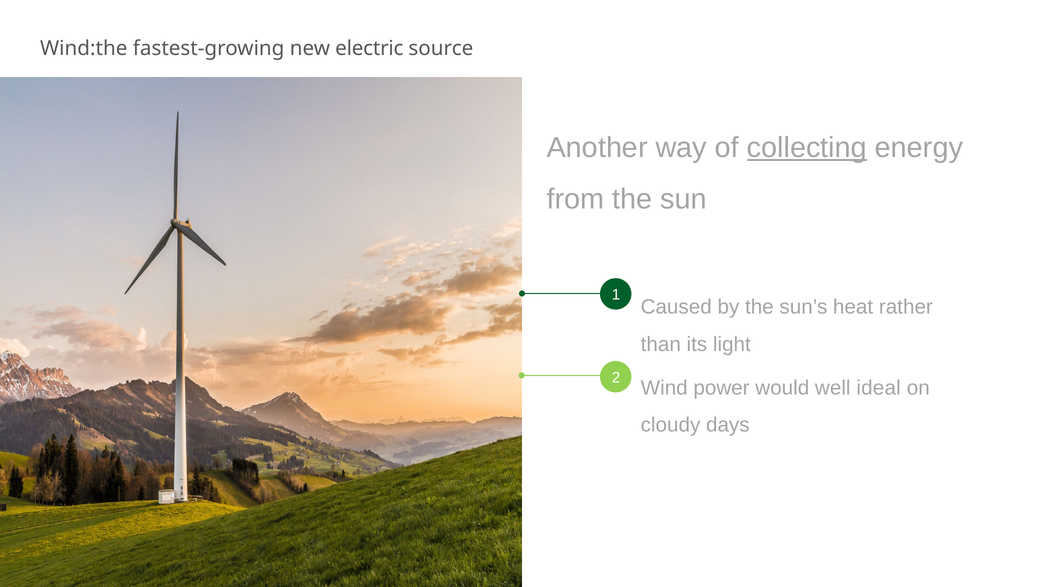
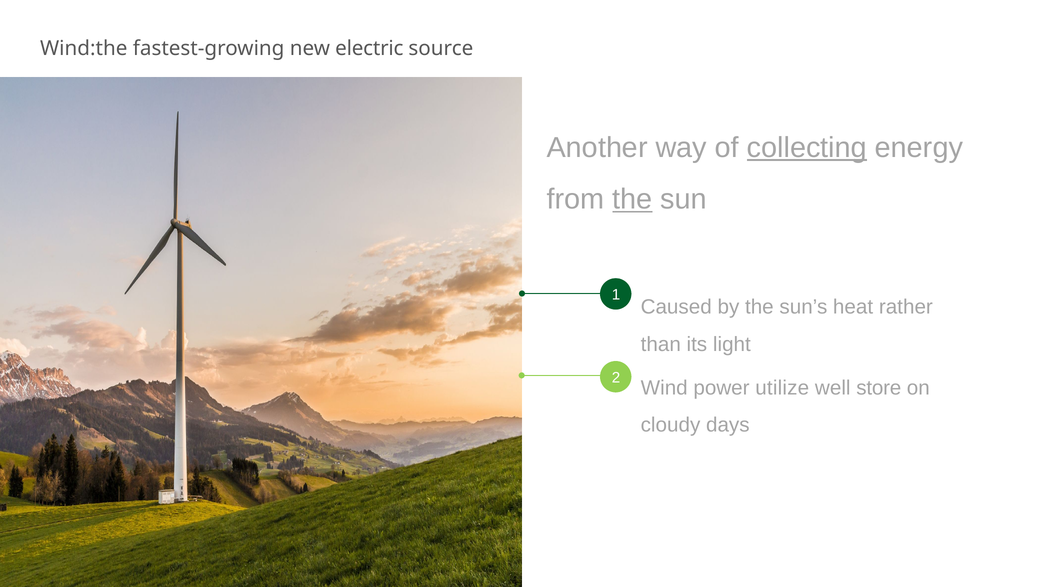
the underline: none -> present (632, 200)
would: would -> utilize (782, 388)
ideal: ideal -> store (879, 388)
